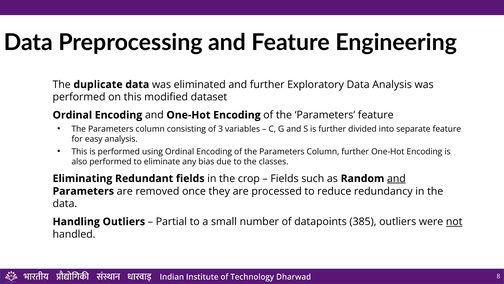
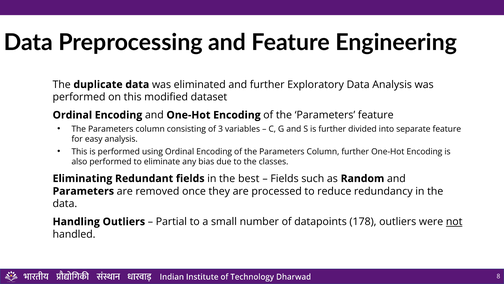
crop: crop -> best (249, 178)
and underline: present -> none (396, 178)
385: 385 -> 178 (363, 221)
